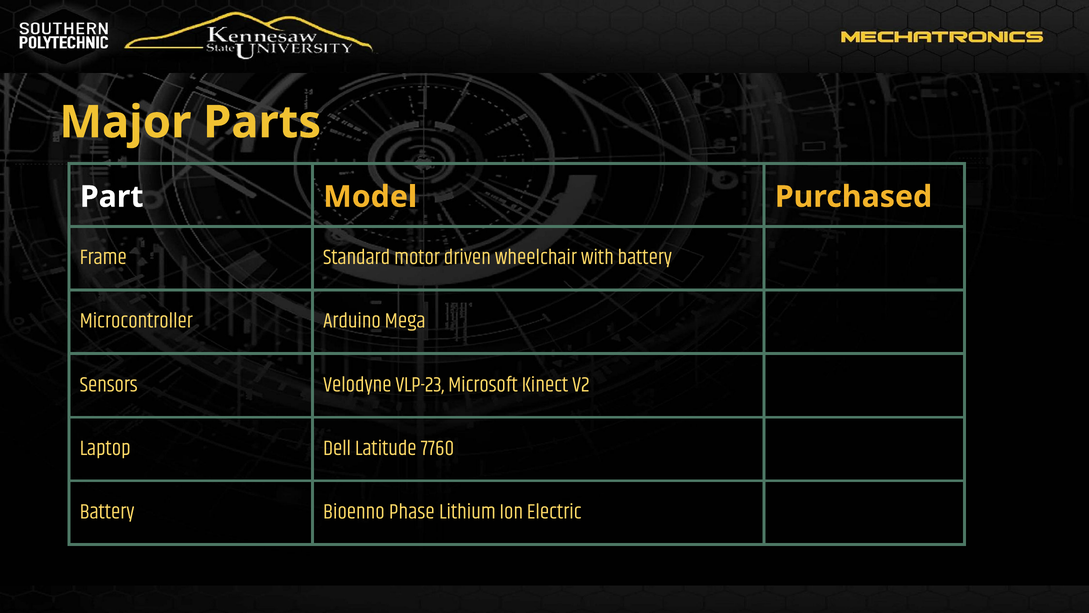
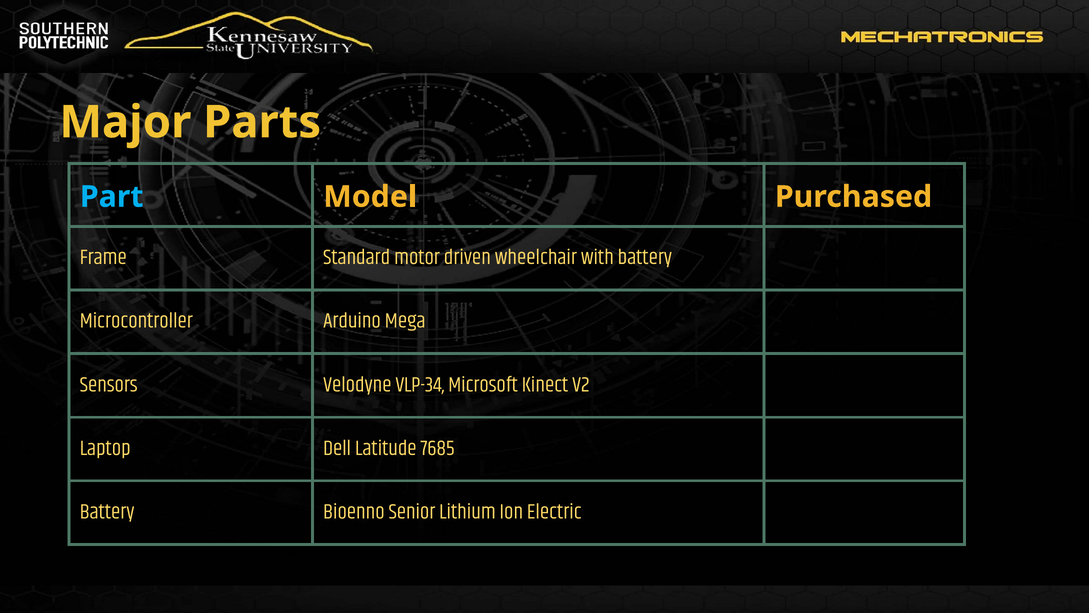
Part colour: white -> light blue (112, 197)
VLP-23: VLP-23 -> VLP-34 (420, 384)
7760: 7760 -> 7685 (438, 448)
Phase: Phase -> Senior (412, 511)
